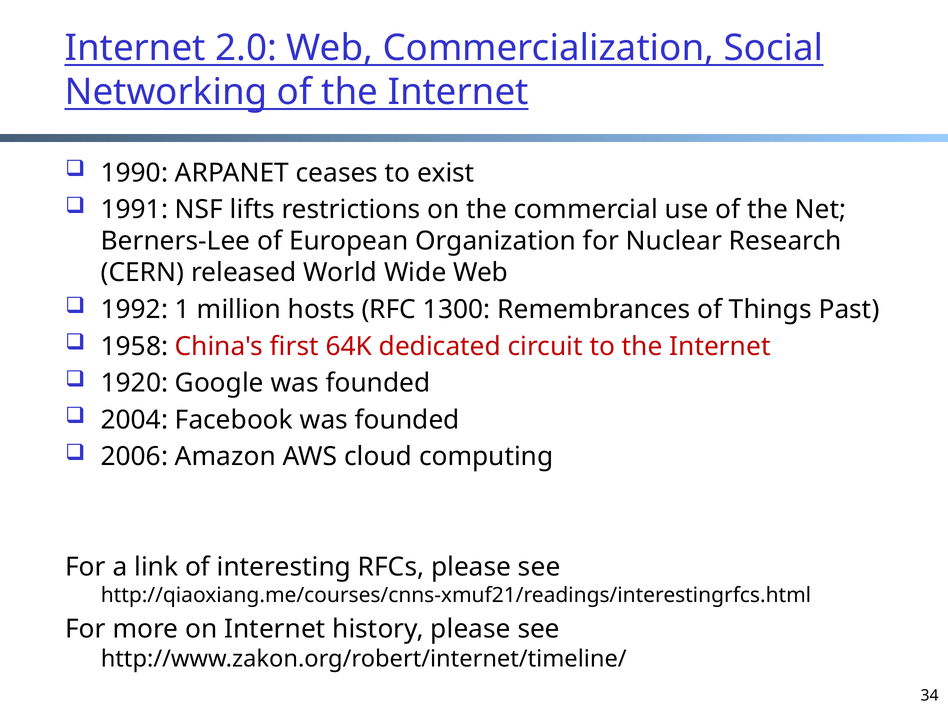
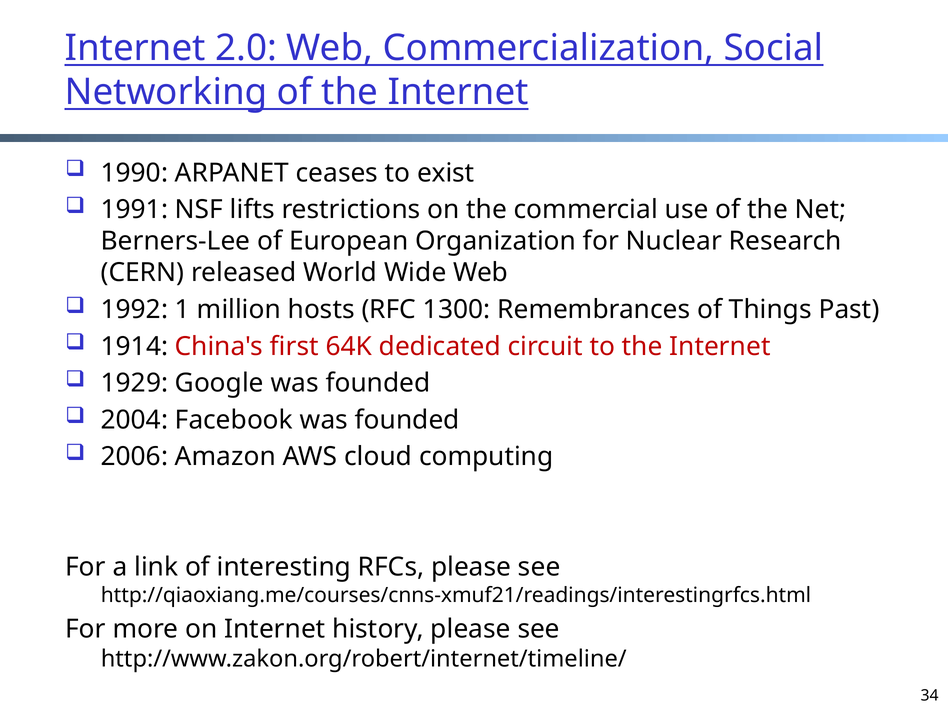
1958: 1958 -> 1914 (134, 347)
1920: 1920 -> 1929 (134, 383)
